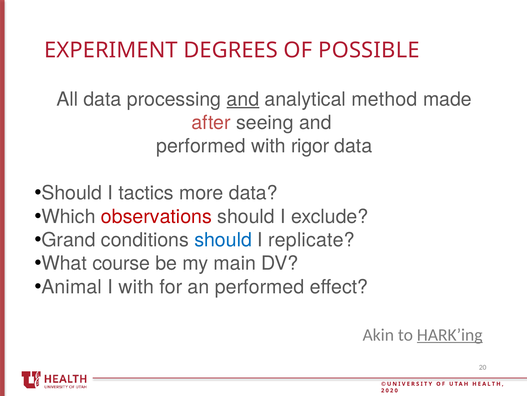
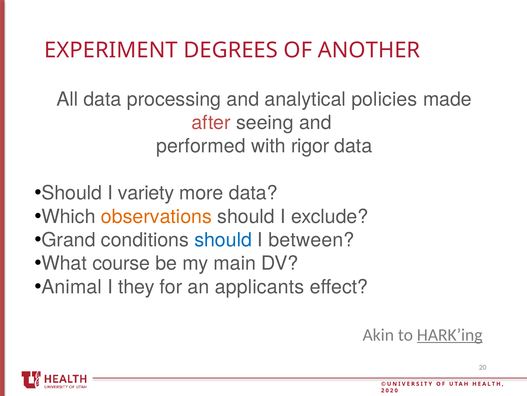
POSSIBLE: POSSIBLE -> ANOTHER (369, 50)
and underline: present -> none (243, 99)
method: method -> policies (384, 99)
tactics: tactics -> variety (146, 193)
observations colour: red -> orange (156, 216)
replicate: replicate -> between (311, 240)
I with: with -> they (136, 286)
an performed: performed -> applicants (260, 286)
